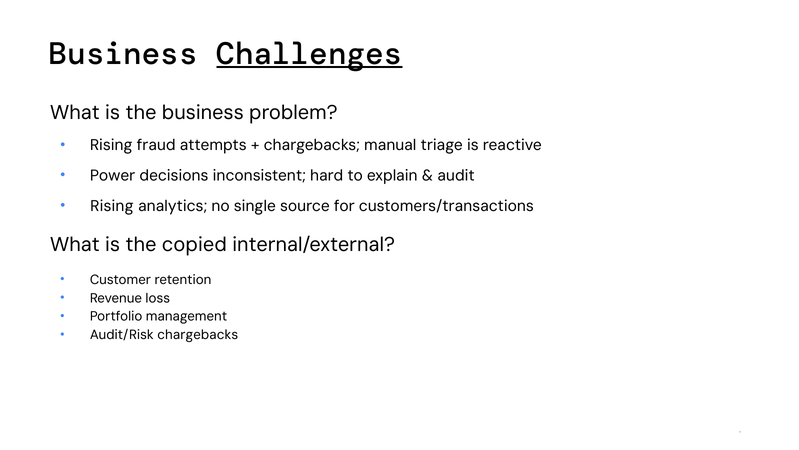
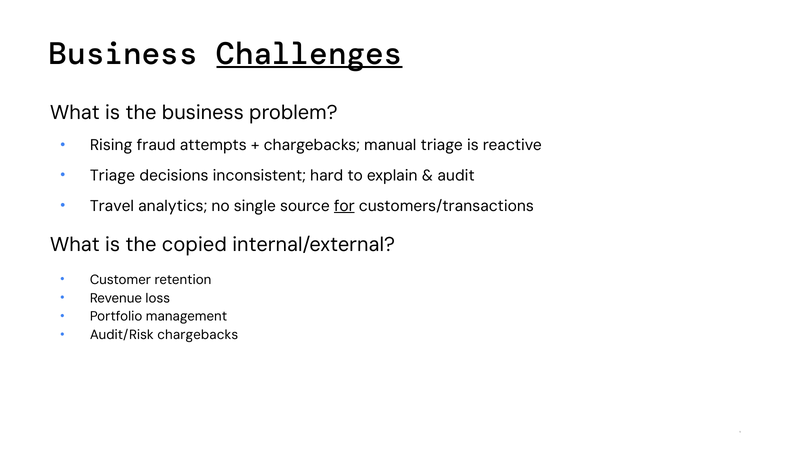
Power: Power -> Triage (113, 175)
Rising: Rising -> Travel (112, 206)
for underline: none -> present (344, 206)
